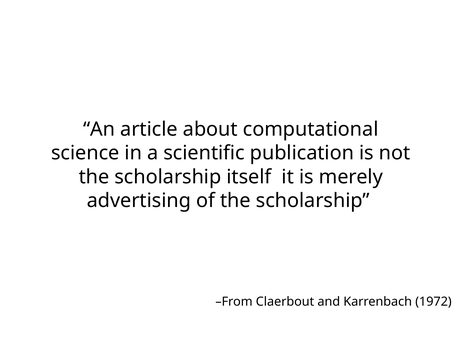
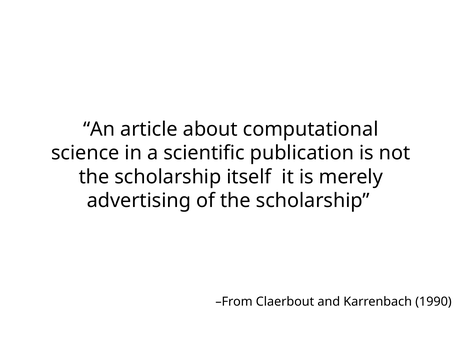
1972: 1972 -> 1990 (433, 302)
